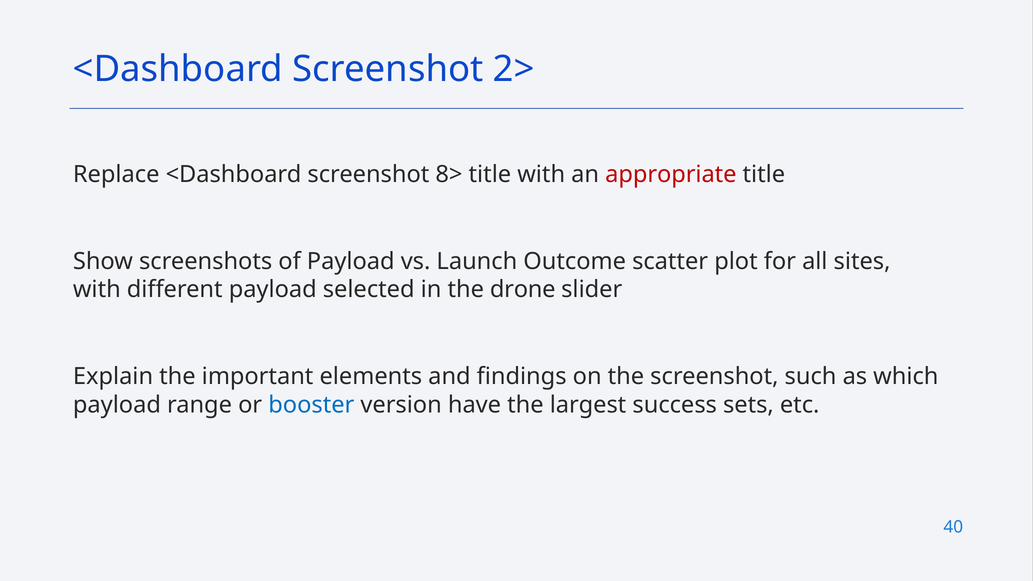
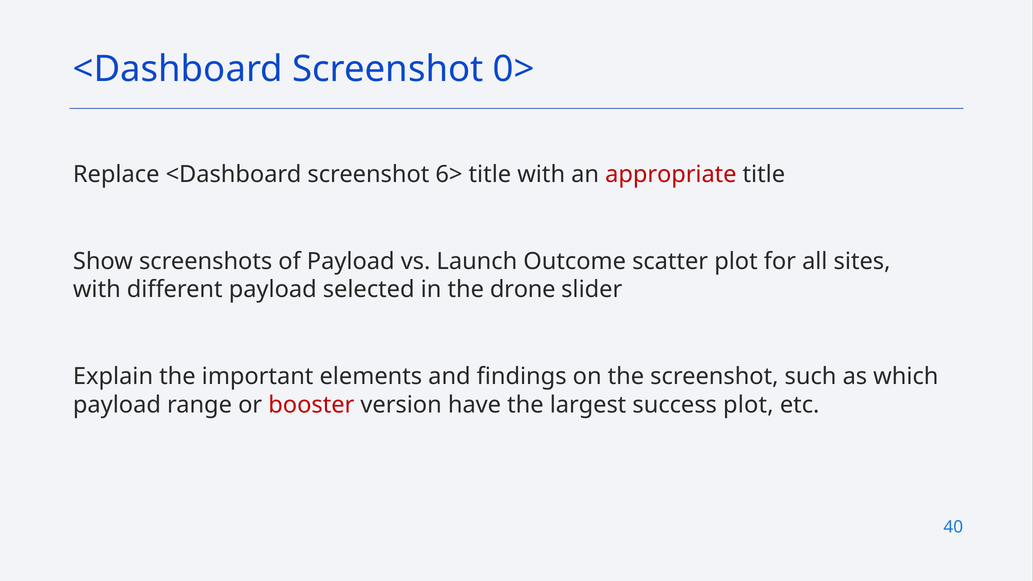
2>: 2> -> 0> (514, 69)
8>: 8> -> 6> (449, 174)
booster colour: blue -> red (311, 405)
success sets: sets -> plot (748, 405)
